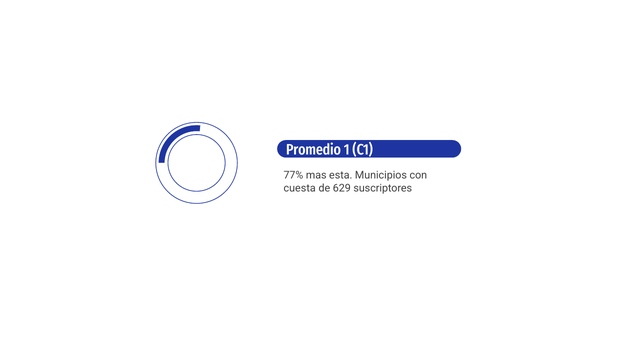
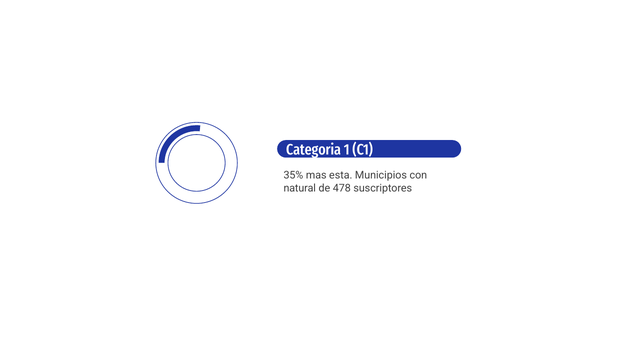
Promedio: Promedio -> Categoria (313, 150)
77%: 77% -> 35% (293, 175)
cuesta: cuesta -> natural (300, 188)
629: 629 -> 478 (342, 188)
